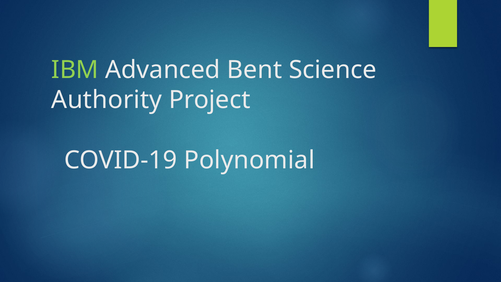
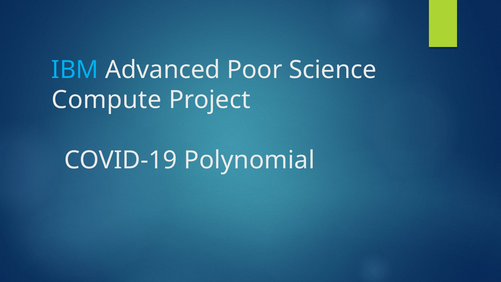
IBM colour: light green -> light blue (75, 70)
Bent: Bent -> Poor (255, 70)
Authority: Authority -> Compute (107, 100)
